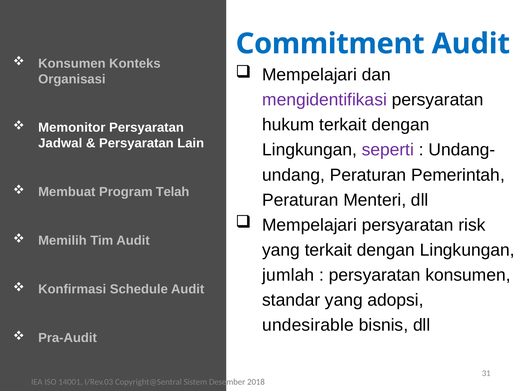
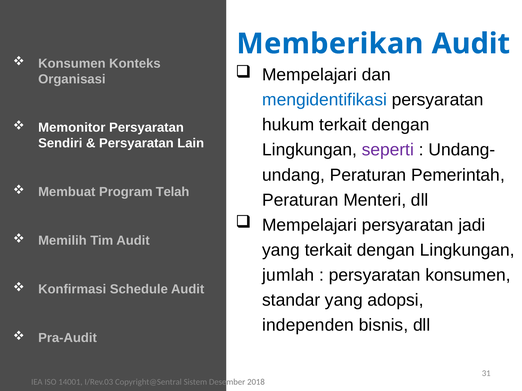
Commitment: Commitment -> Memberikan (330, 44)
mengidentifikasi colour: purple -> blue (325, 100)
Jadwal: Jadwal -> Sendiri (60, 144)
risk: risk -> jadi (472, 225)
undesirable: undesirable -> independen (308, 325)
